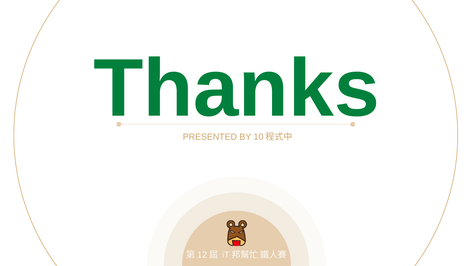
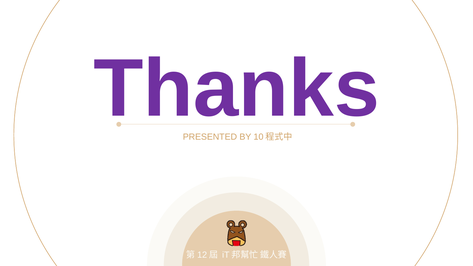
Thanks colour: green -> purple (236, 89)
